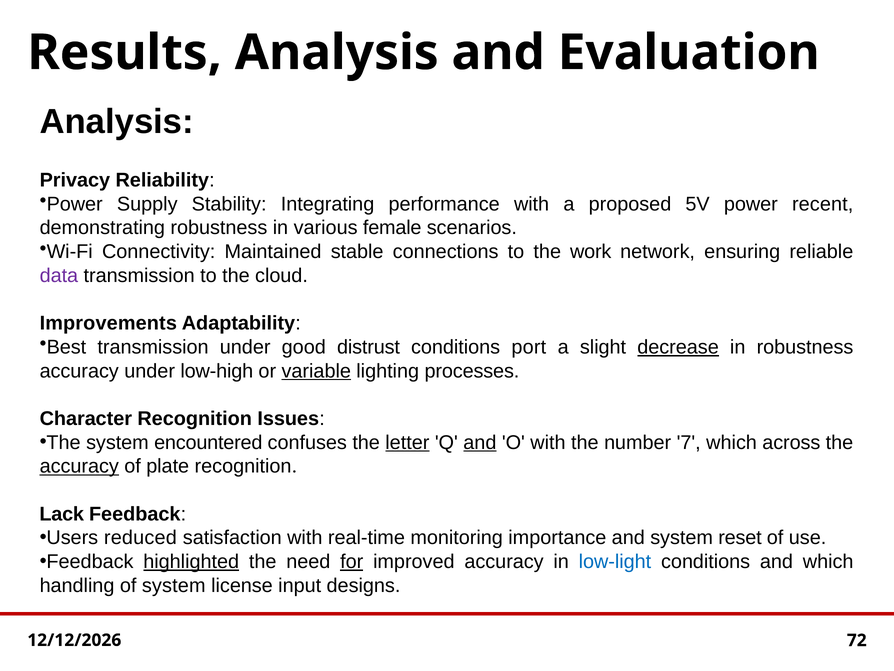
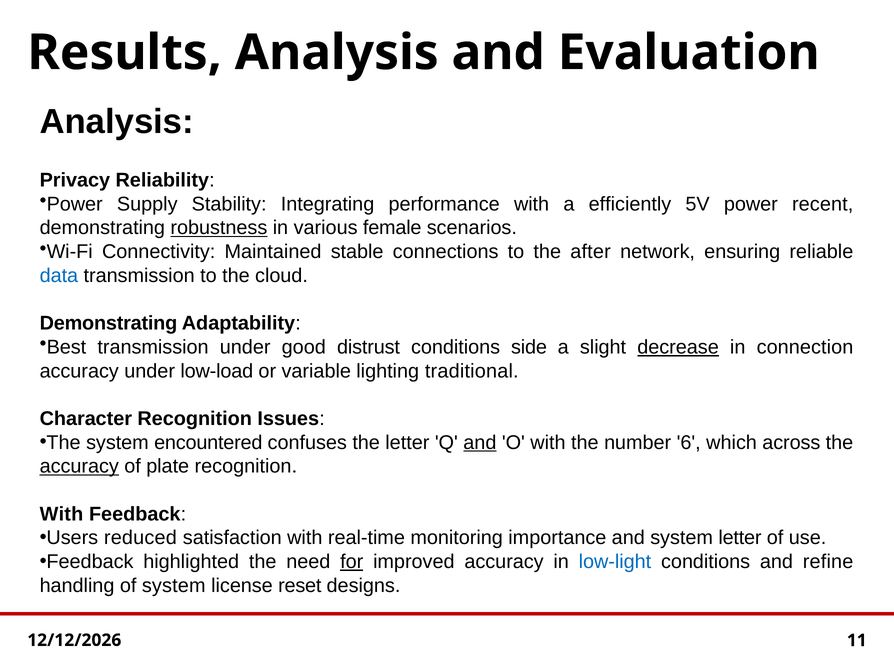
proposed: proposed -> efficiently (630, 204)
robustness underline: none -> present (219, 228)
work: work -> after (591, 252)
data colour: purple -> blue (59, 275)
Improvements: Improvements -> Demonstrating (108, 323)
port: port -> side (529, 347)
in robustness: robustness -> connection (805, 347)
low-high: low-high -> low-load (217, 371)
variable underline: present -> none (316, 371)
processes: processes -> traditional (472, 371)
letter underline: present -> none (407, 442)
7: 7 -> 6 (689, 442)
Lack: Lack -> With (62, 514)
system reset: reset -> letter (740, 537)
highlighted underline: present -> none (191, 561)
and which: which -> refine (828, 561)
input: input -> reset (300, 585)
72: 72 -> 11 (857, 640)
